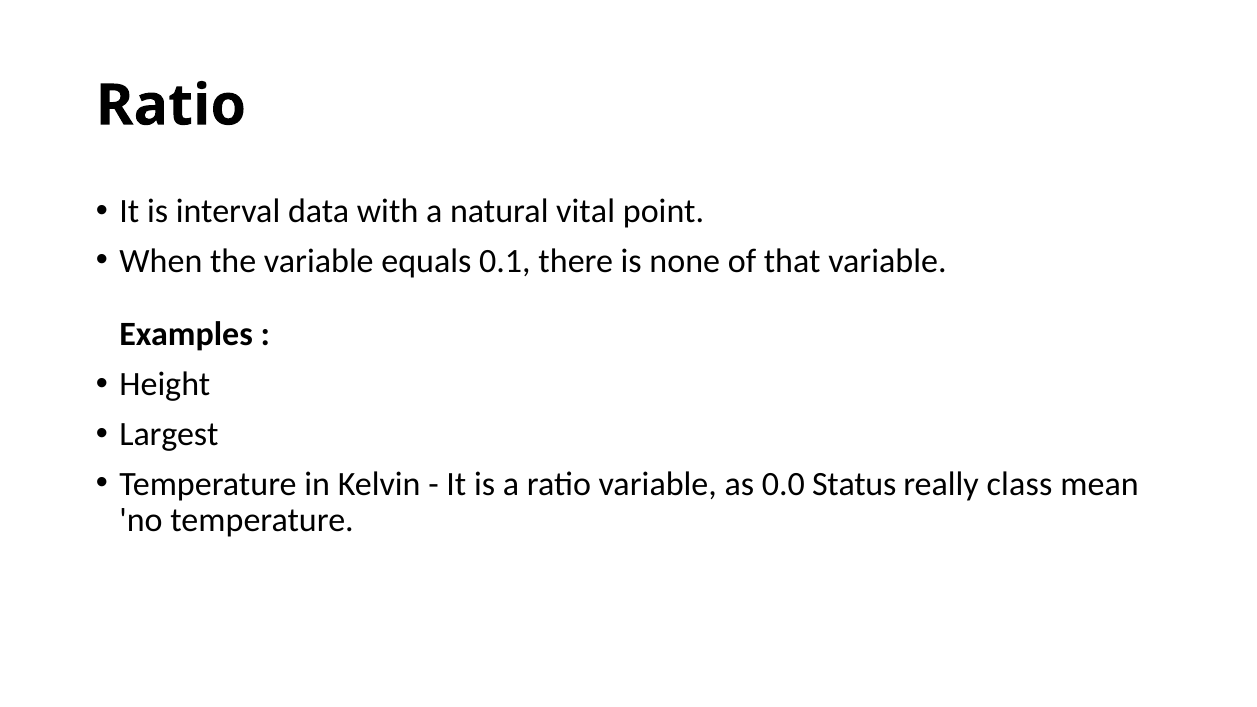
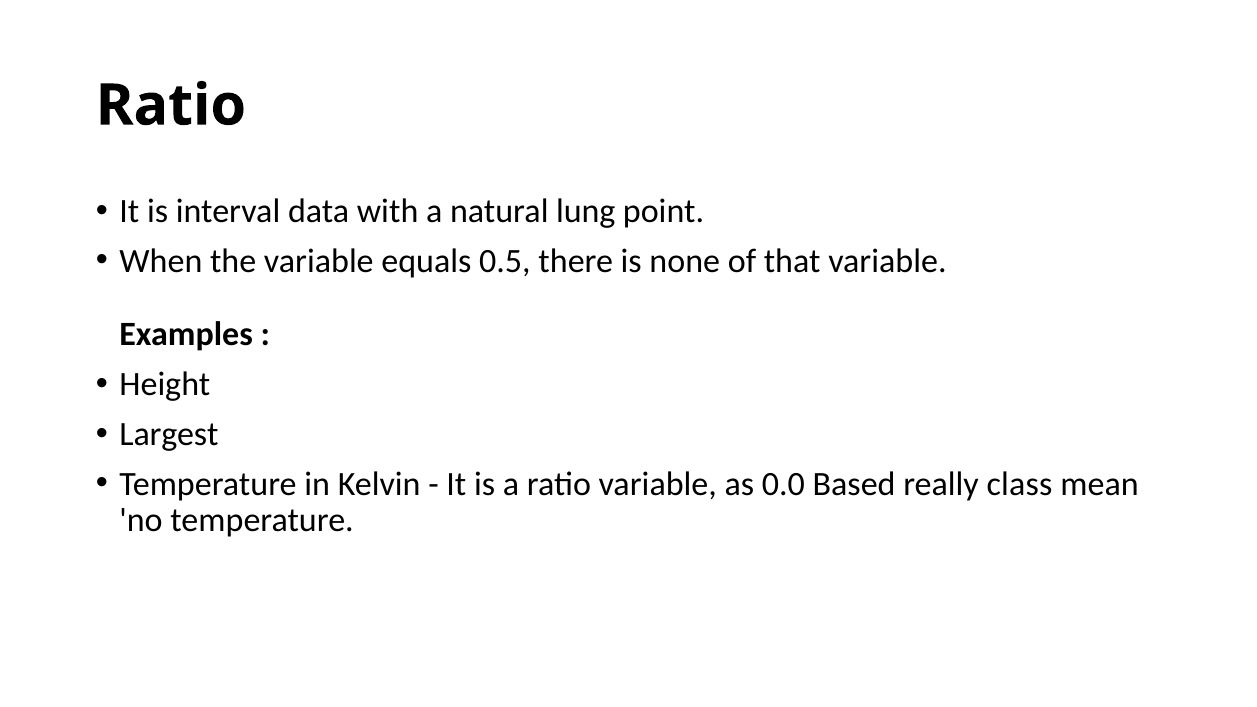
vital: vital -> lung (586, 211)
0.1: 0.1 -> 0.5 (505, 261)
Status: Status -> Based (854, 484)
